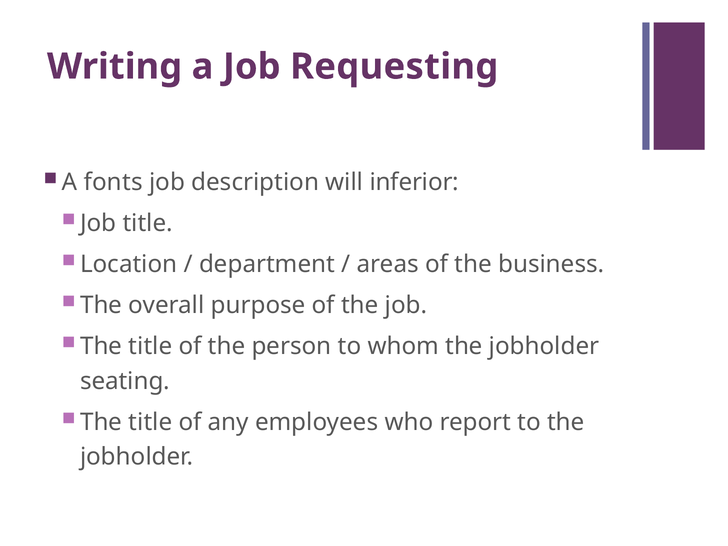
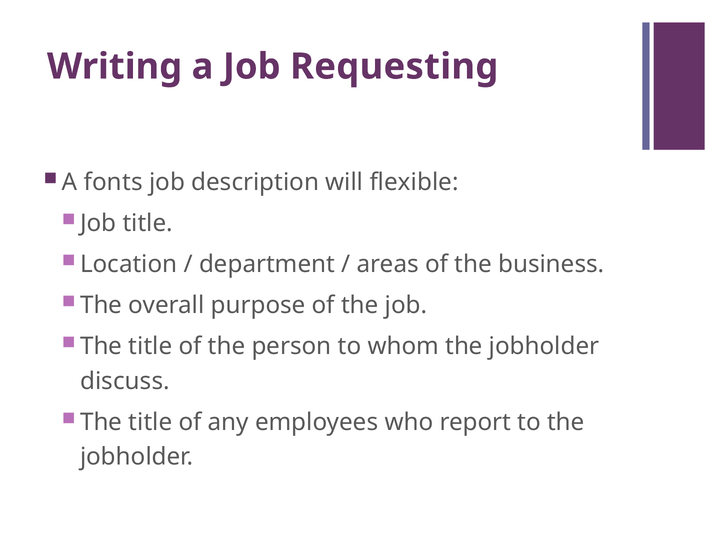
inferior: inferior -> flexible (414, 182)
seating: seating -> discuss (125, 381)
